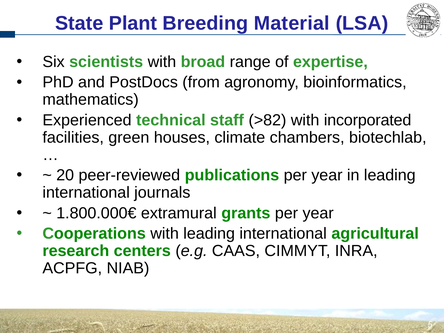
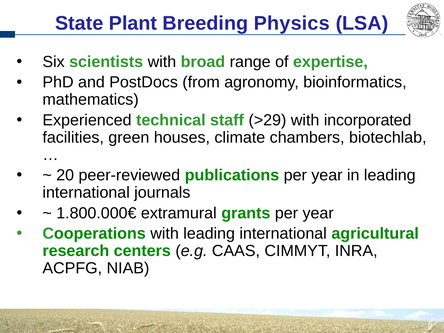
Material: Material -> Physics (292, 23)
>82: >82 -> >29 (267, 120)
